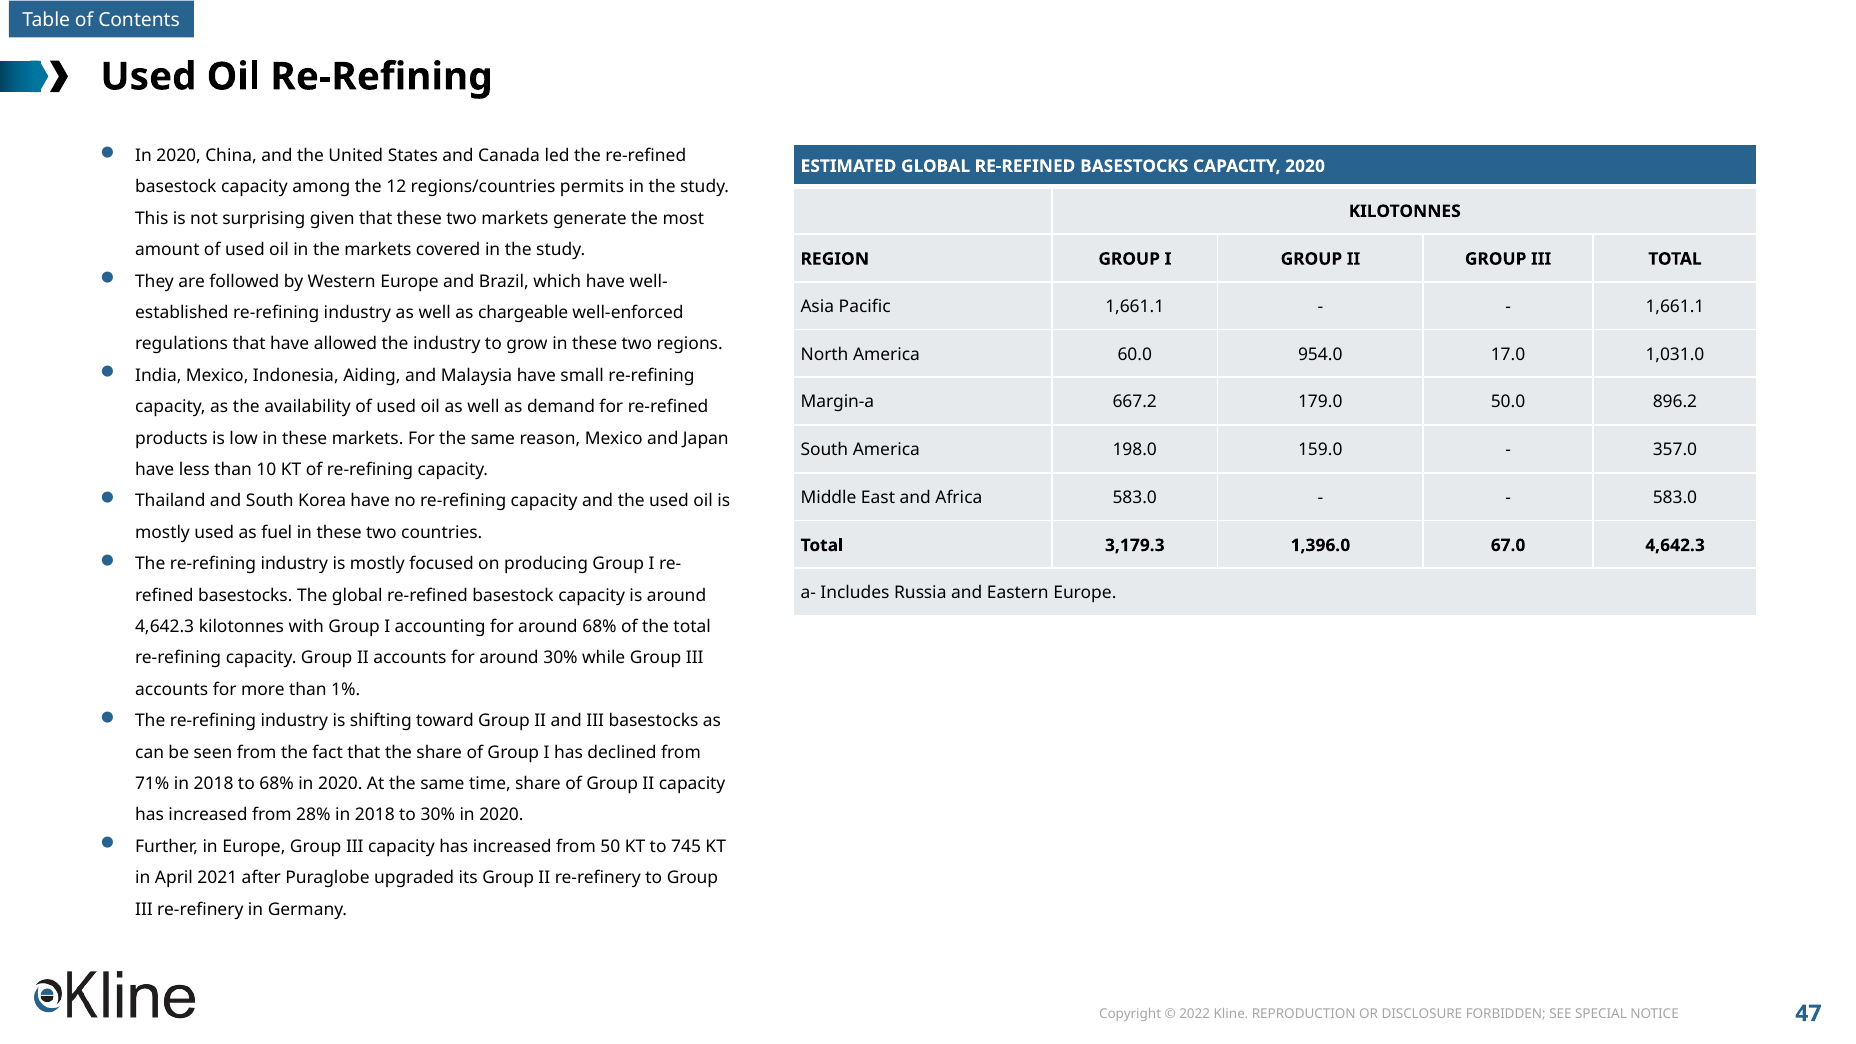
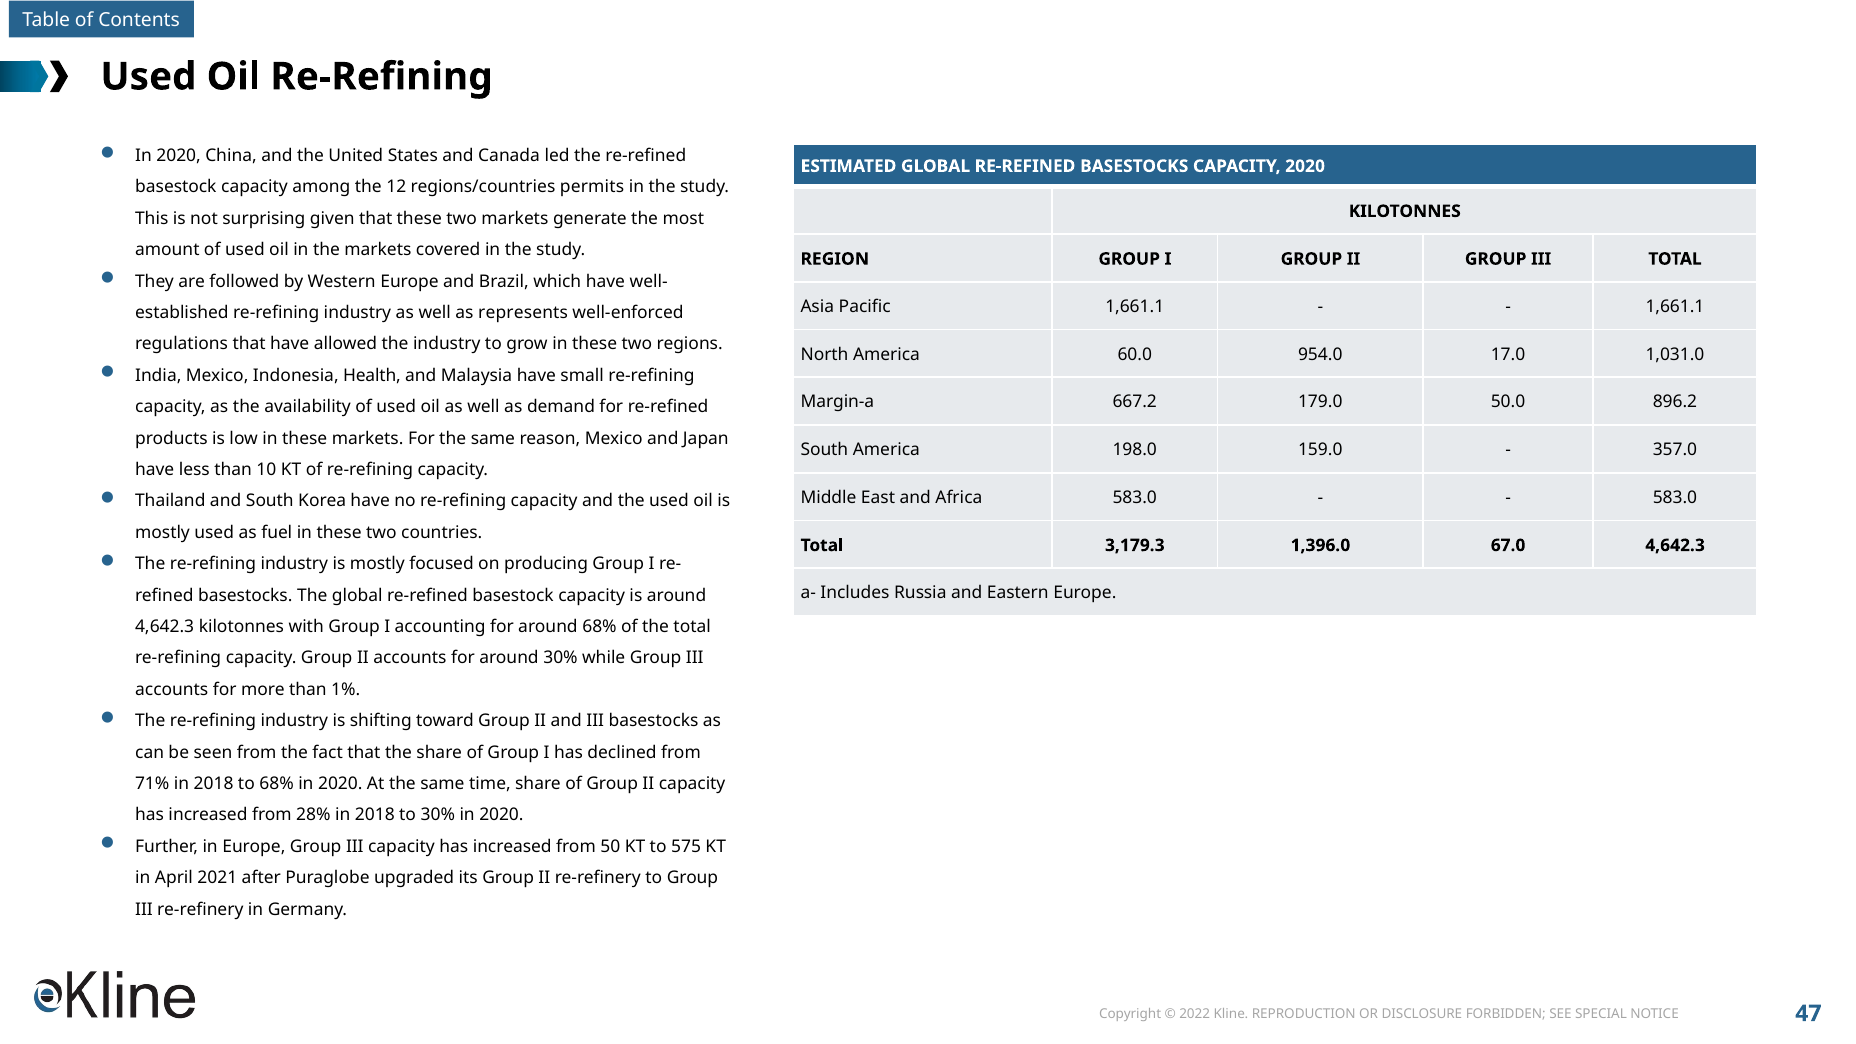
chargeable: chargeable -> represents (523, 313)
Aiding: Aiding -> Health (372, 375)
745: 745 -> 575 (686, 846)
